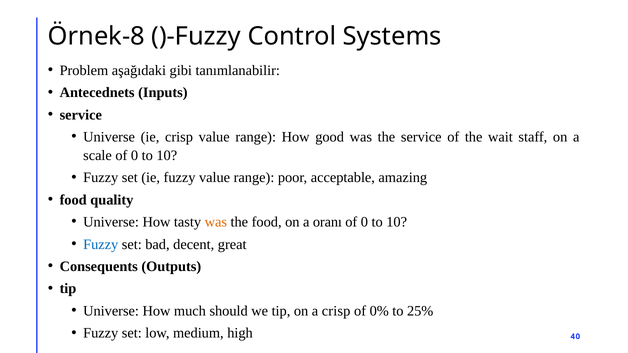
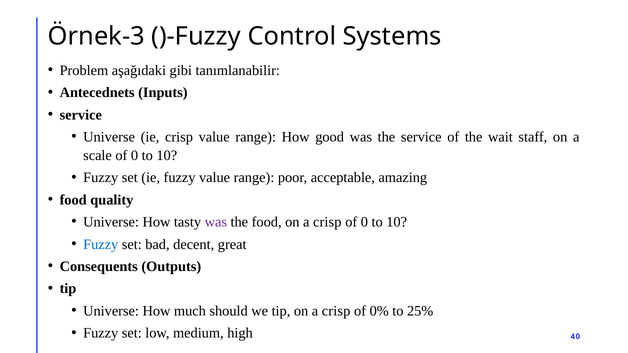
Örnek-8: Örnek-8 -> Örnek-3 (96, 37)
was colour: orange -> purple (216, 222)
food on a oranı: oranı -> crisp (327, 222)
